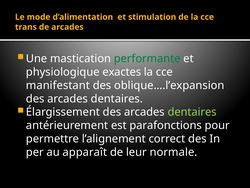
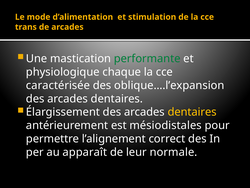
exactes: exactes -> chaque (122, 72)
manifestant: manifestant -> caractérisée (58, 85)
dentaires colour: light green -> yellow (192, 112)
parafonctions: parafonctions -> mésiodistales (166, 125)
